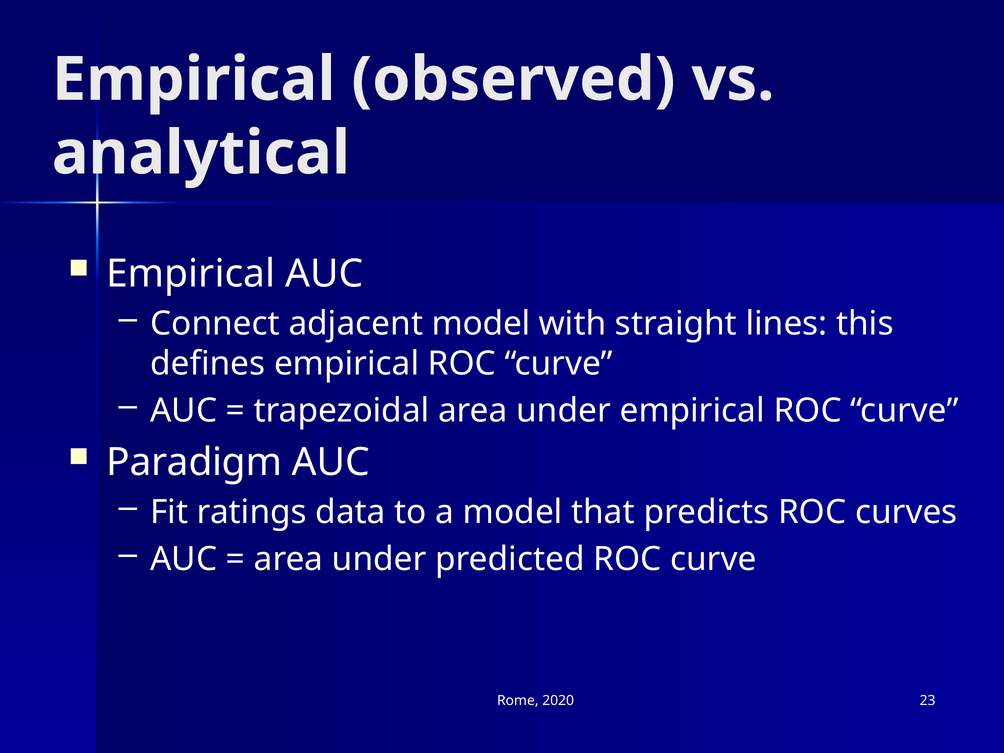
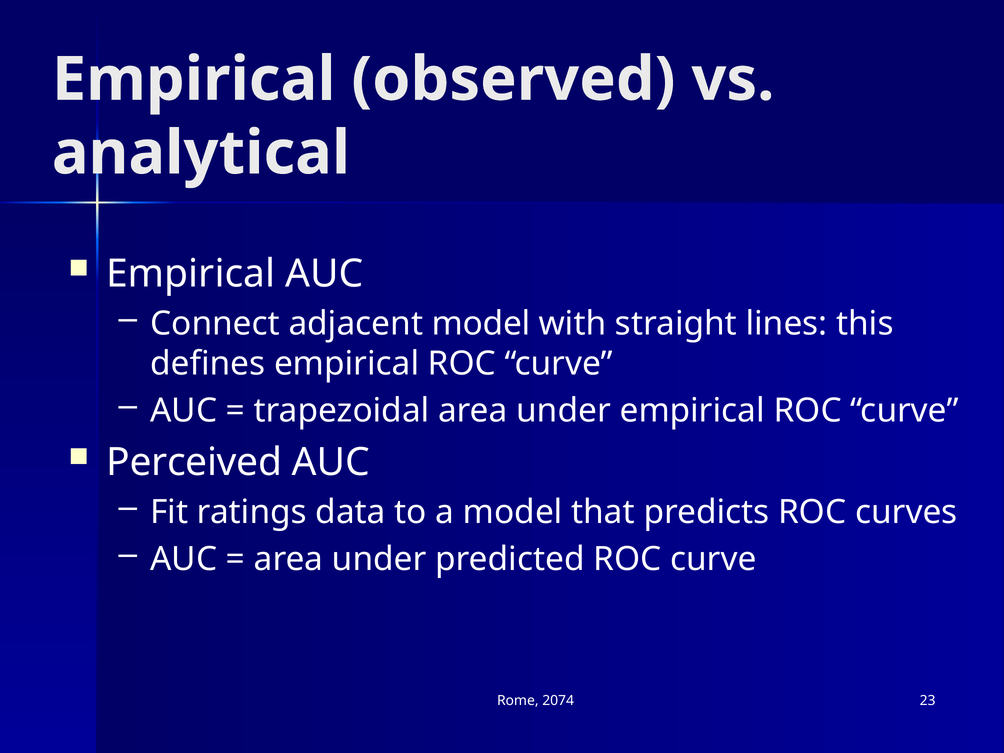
Paradigm: Paradigm -> Perceived (194, 462)
2020: 2020 -> 2074 (558, 700)
